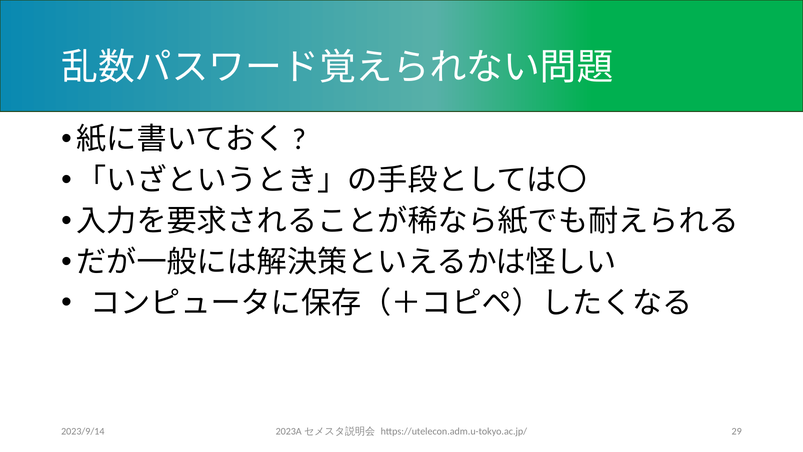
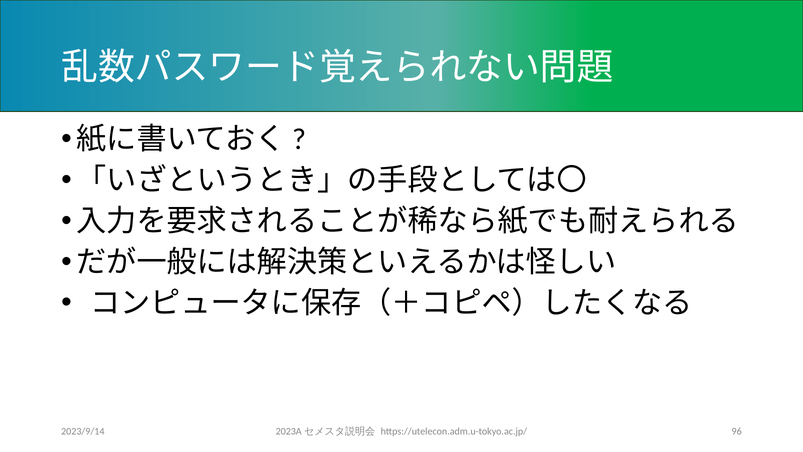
29: 29 -> 96 (737, 431)
